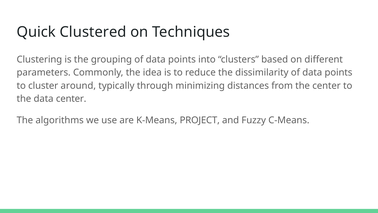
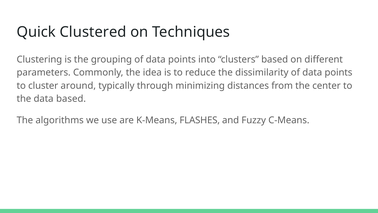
data center: center -> based (71, 99)
PROJECT: PROJECT -> FLASHES (200, 120)
